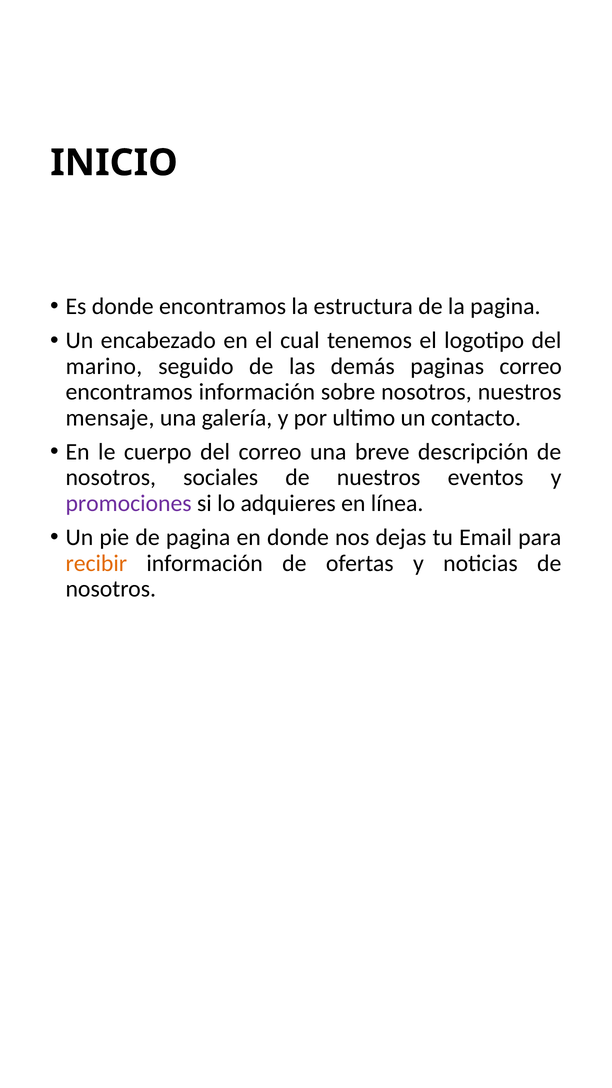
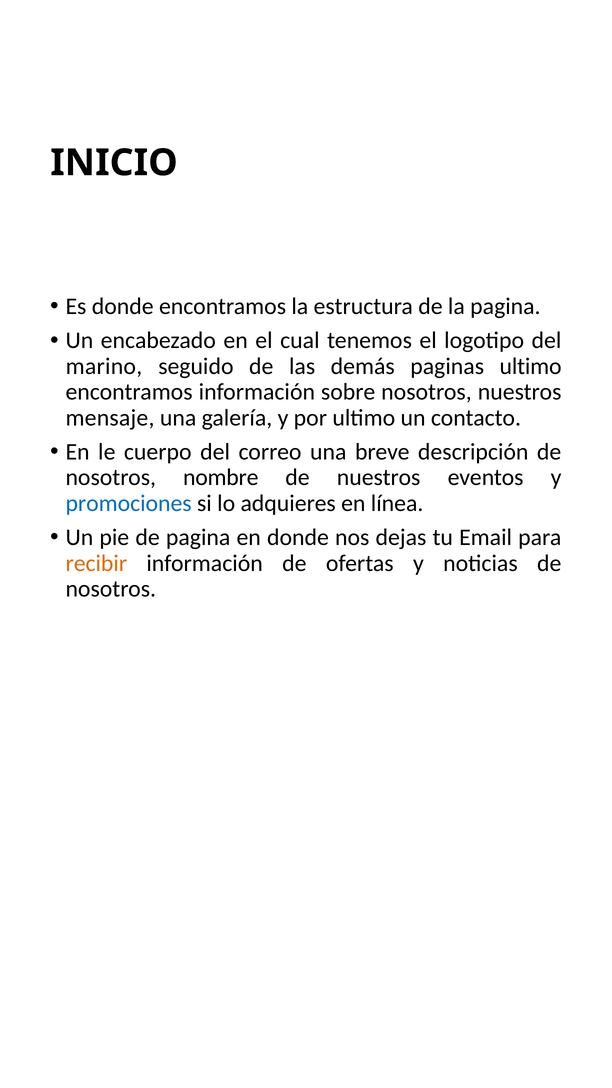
paginas correo: correo -> ultimo (531, 366)
sociales: sociales -> nombre (221, 478)
promociones colour: purple -> blue (129, 503)
